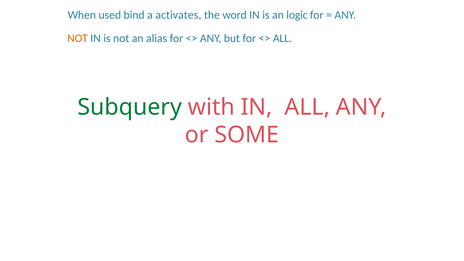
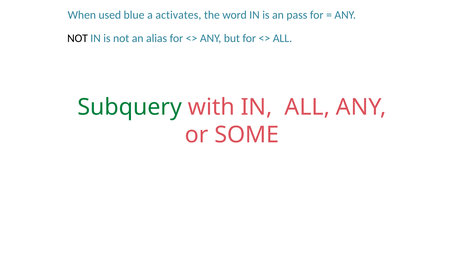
bind: bind -> blue (134, 15)
logic: logic -> pass (297, 15)
NOT colour: orange -> black (78, 38)
